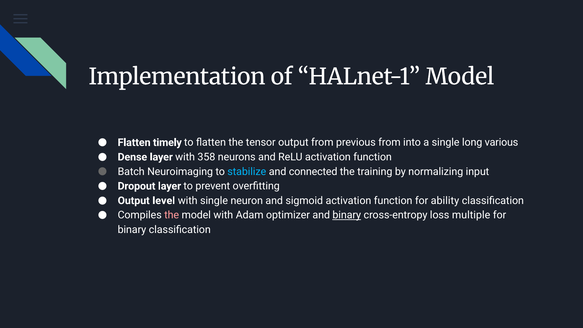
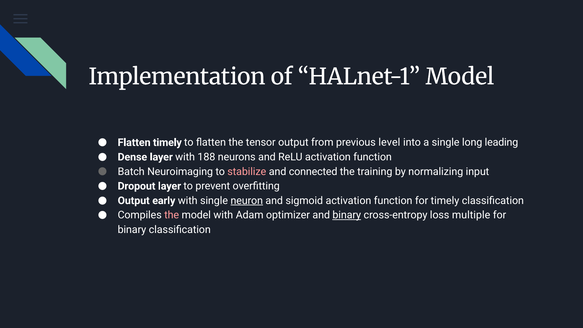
previous from: from -> level (389, 142)
various: various -> leading (501, 142)
358: 358 -> 188 (206, 157)
stabilize colour: light blue -> pink (247, 172)
level: level -> early (164, 201)
neuron underline: none -> present (247, 201)
for ability: ability -> timely (445, 201)
